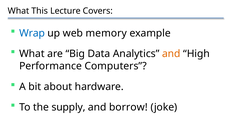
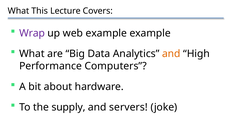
Wrap colour: blue -> purple (32, 33)
web memory: memory -> example (106, 33)
borrow: borrow -> servers (128, 107)
